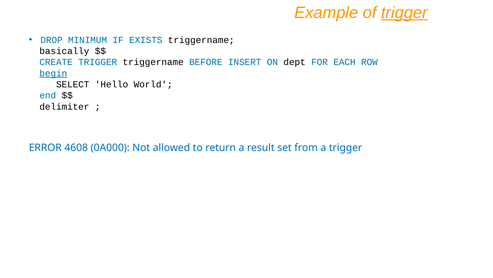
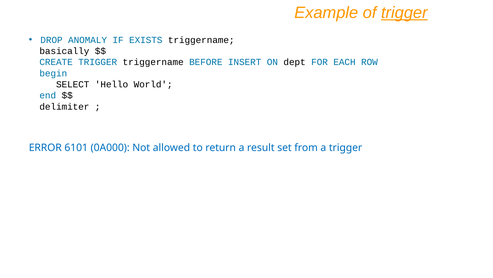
MINIMUM: MINIMUM -> ANOMALY (88, 40)
begin underline: present -> none (53, 73)
4608: 4608 -> 6101 (76, 147)
